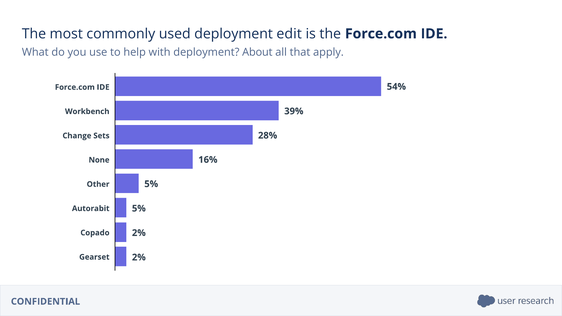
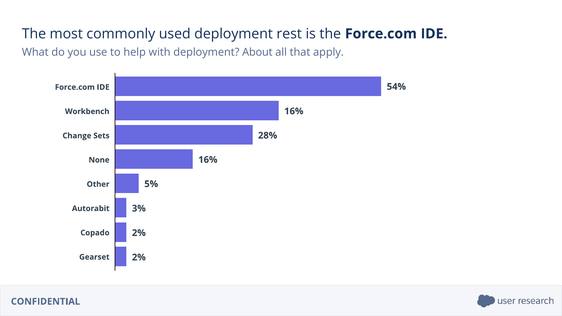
edit: edit -> rest (289, 34)
39%: 39% -> 16% (294, 111)
5%: 5% -> 3% (139, 209)
